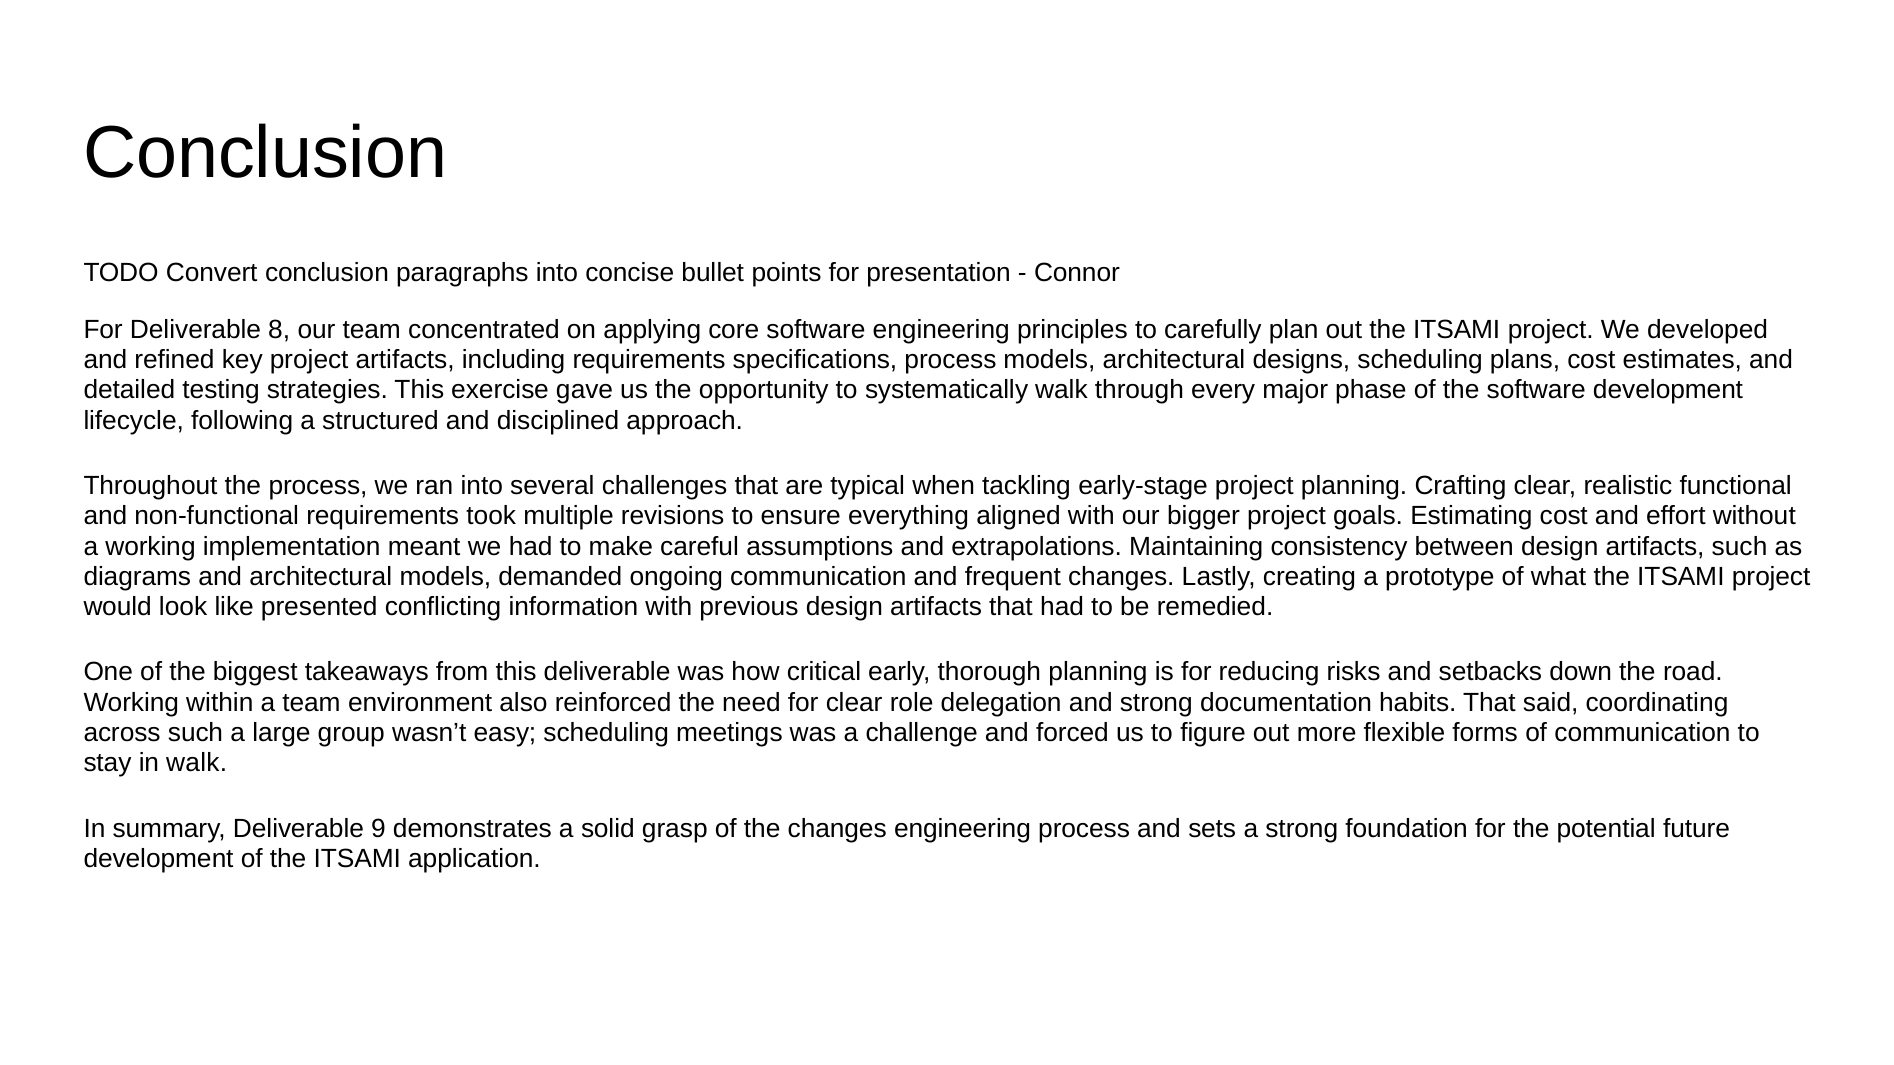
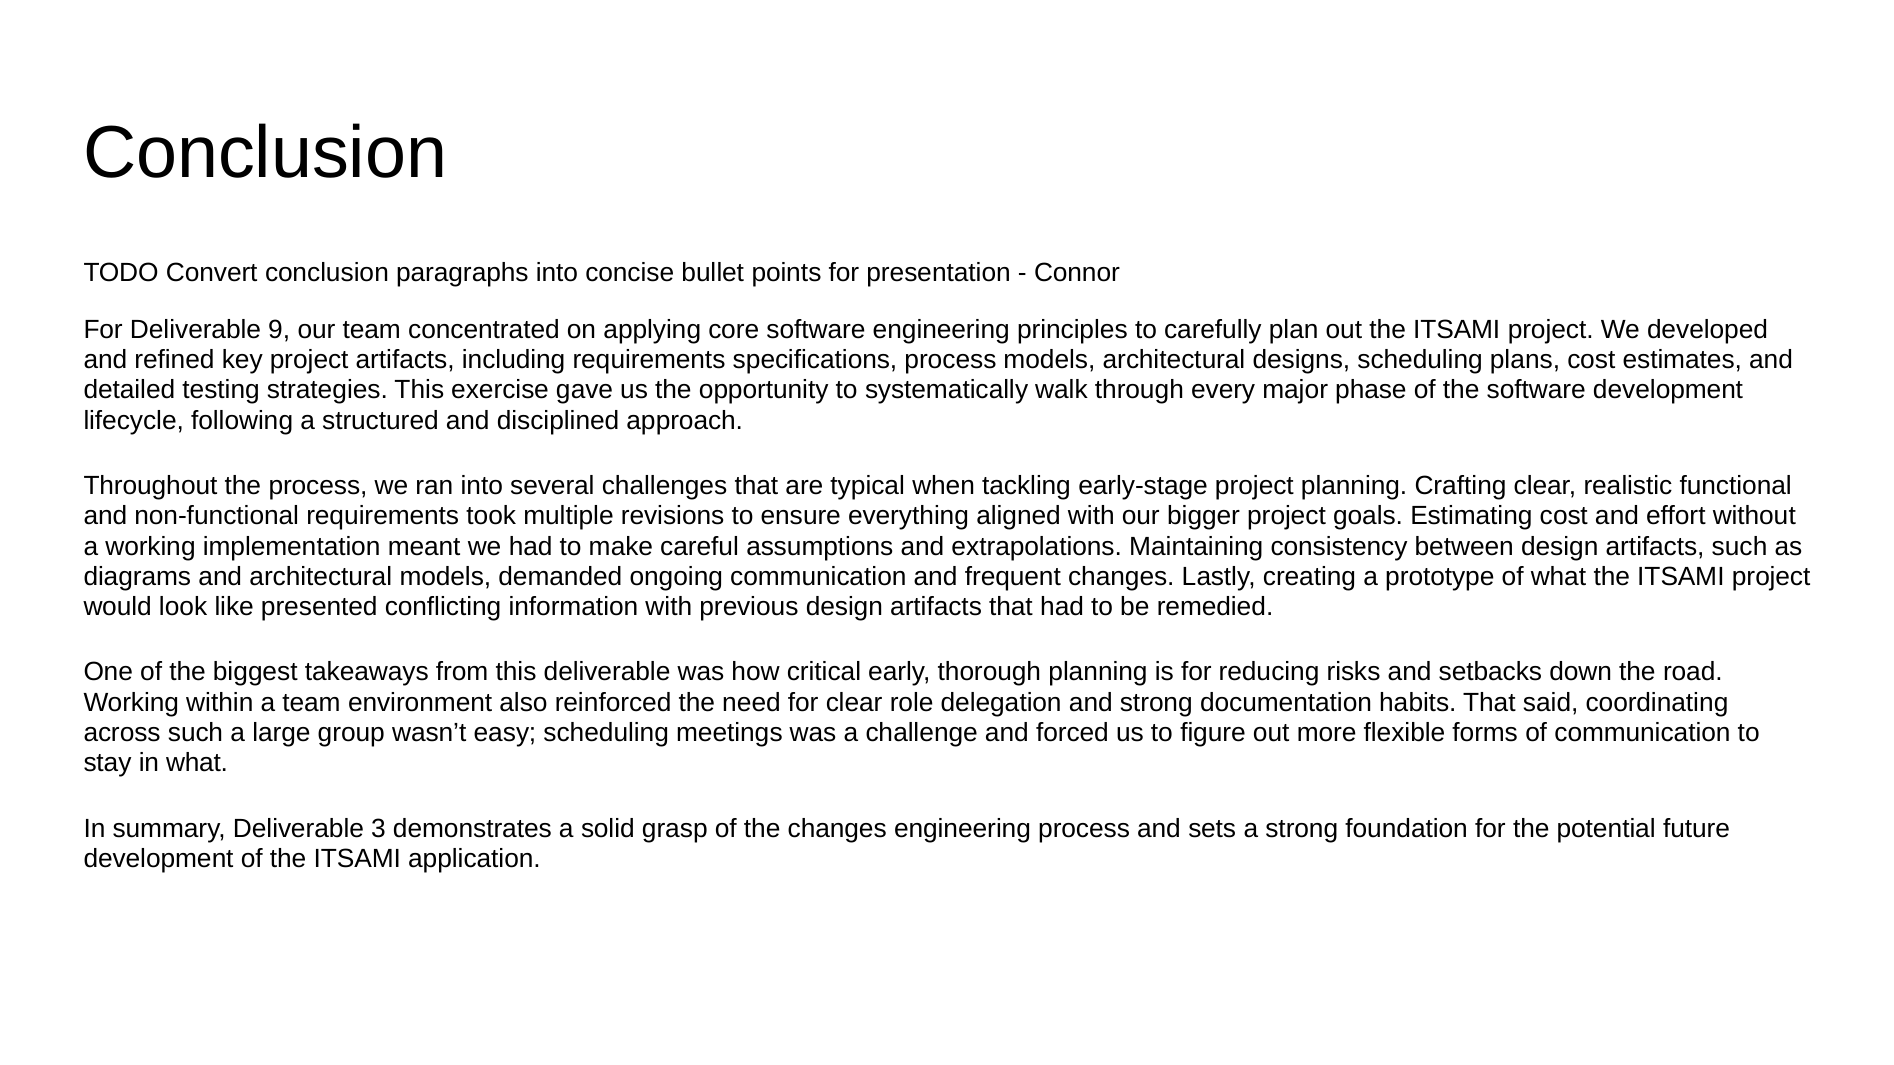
8: 8 -> 9 (279, 329)
in walk: walk -> what (197, 764)
9: 9 -> 3 (378, 829)
